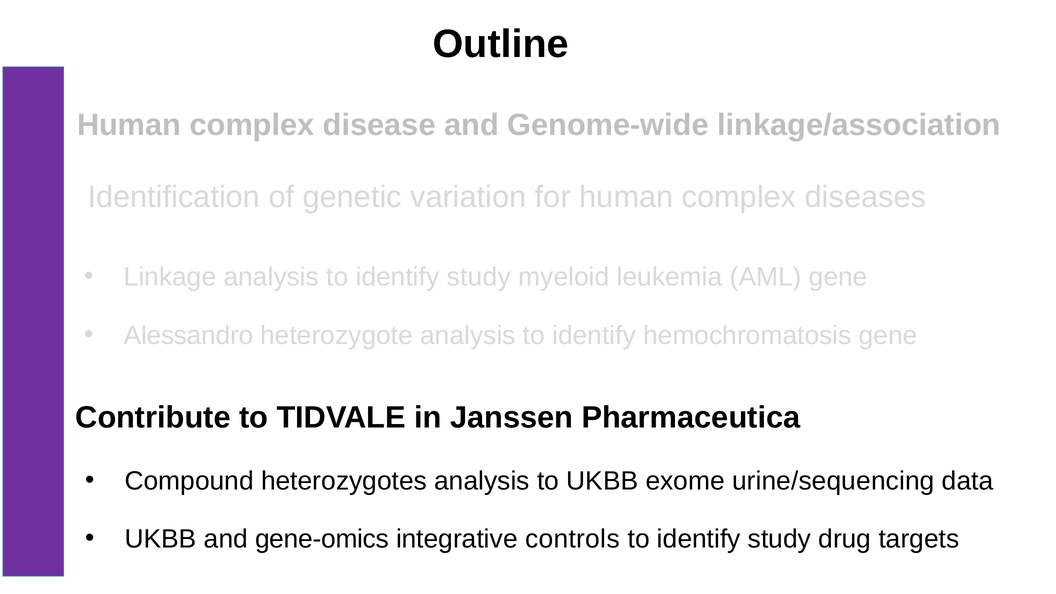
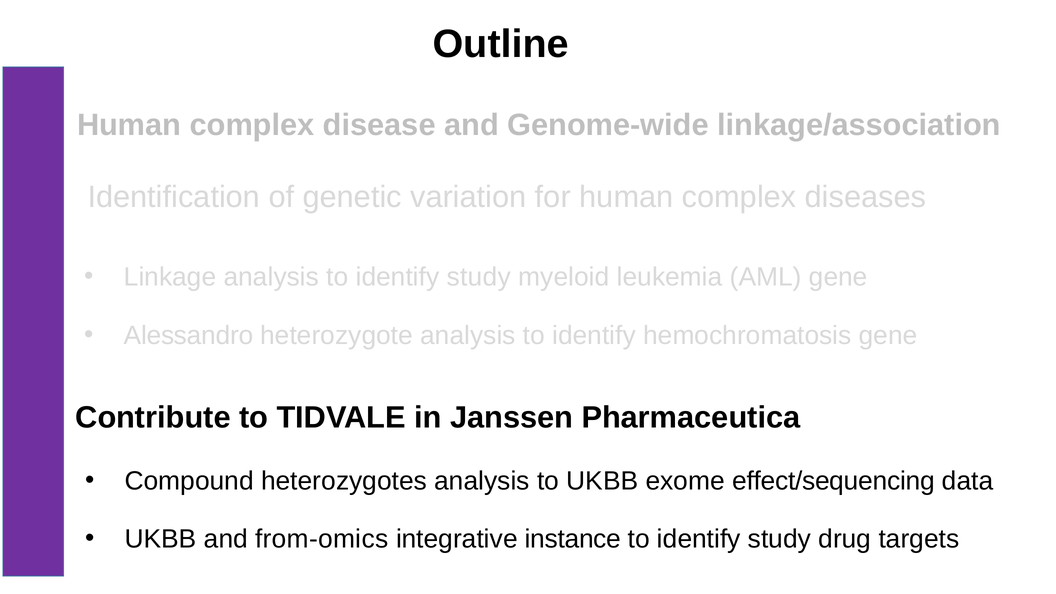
urine/sequencing: urine/sequencing -> effect/sequencing (833, 481)
gene-omics: gene-omics -> from-omics (322, 539)
controls: controls -> instance (573, 539)
